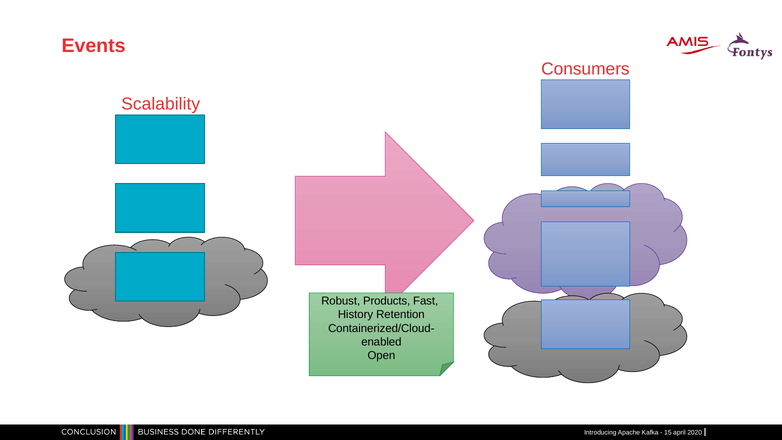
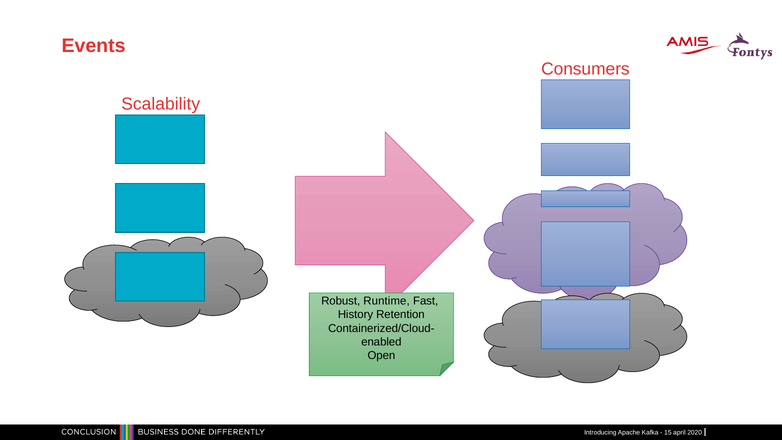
Products: Products -> Runtime (387, 301)
